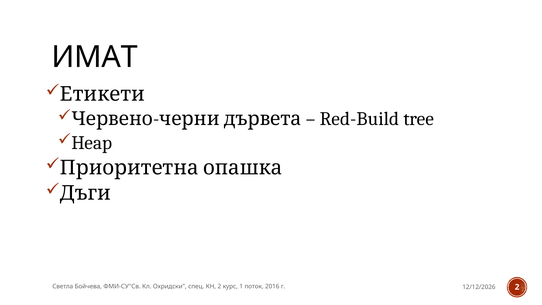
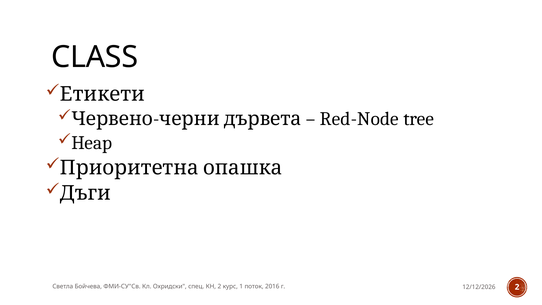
ИМАТ: ИМАТ -> CLASS (95, 57)
Red-Build: Red-Build -> Red-Node (359, 119)
